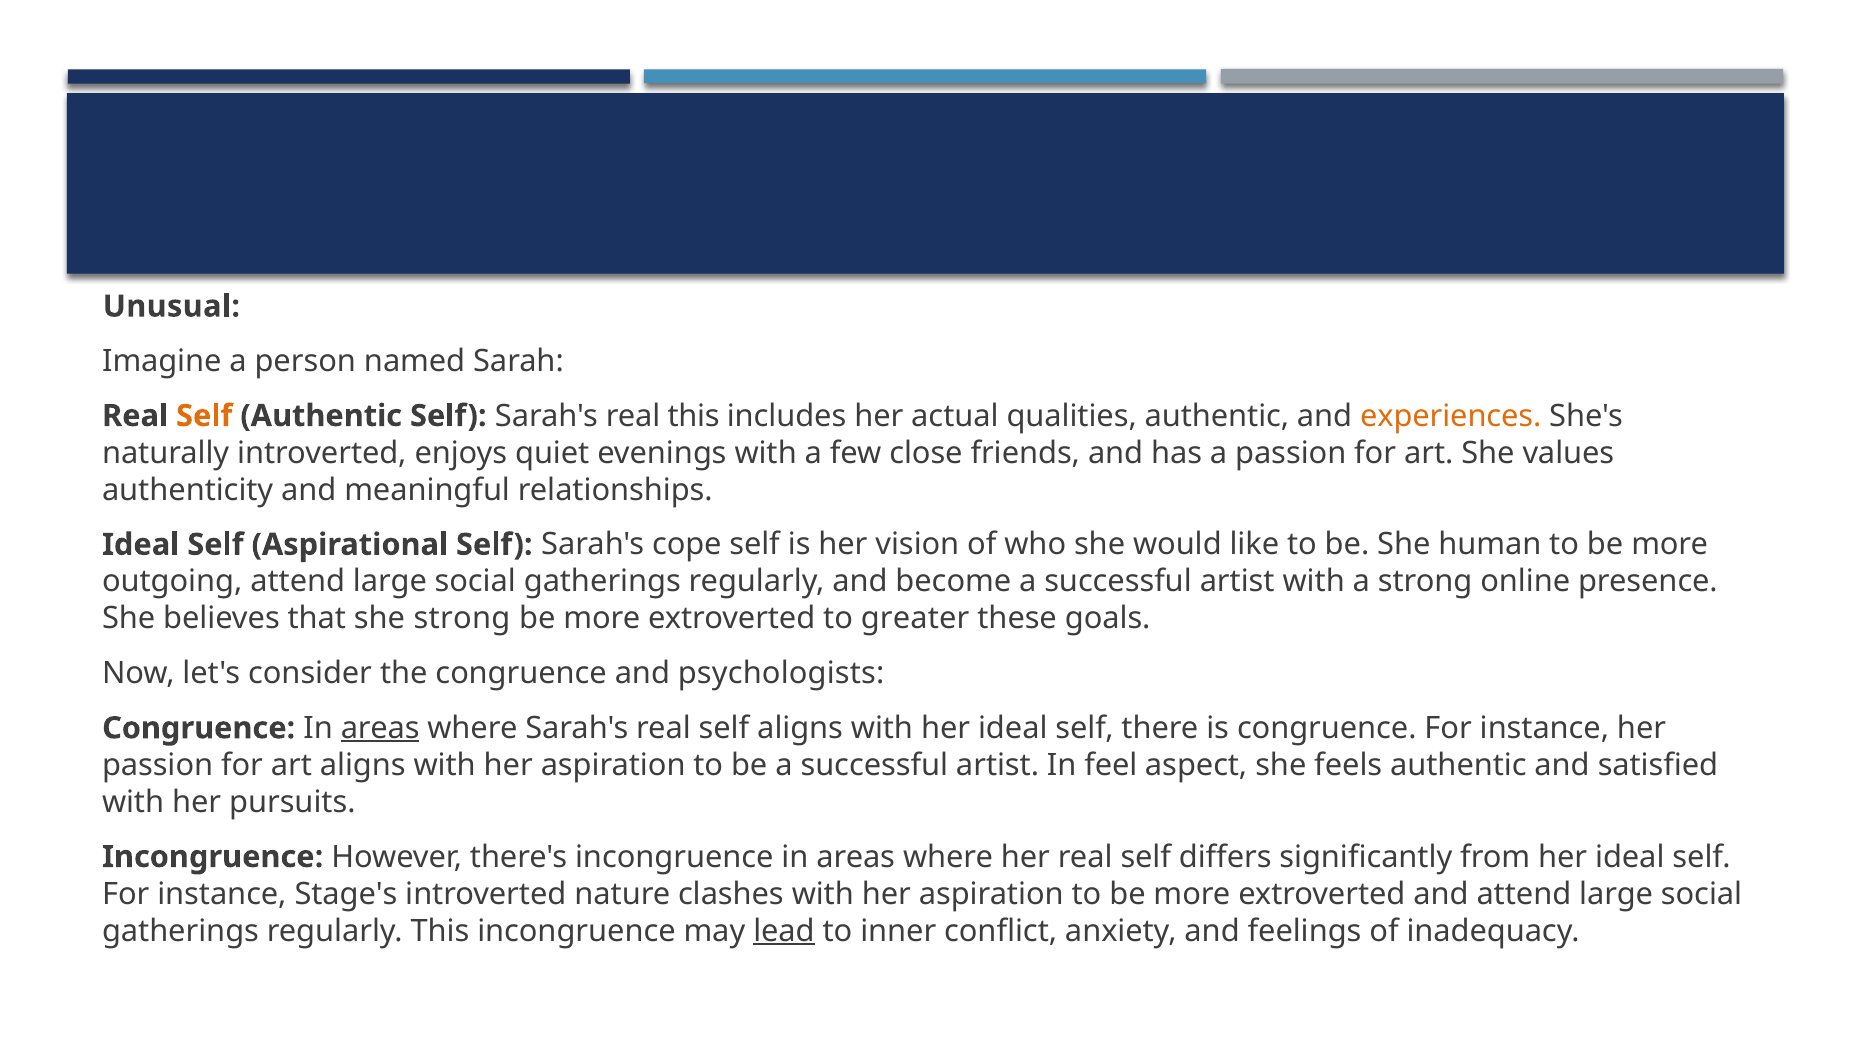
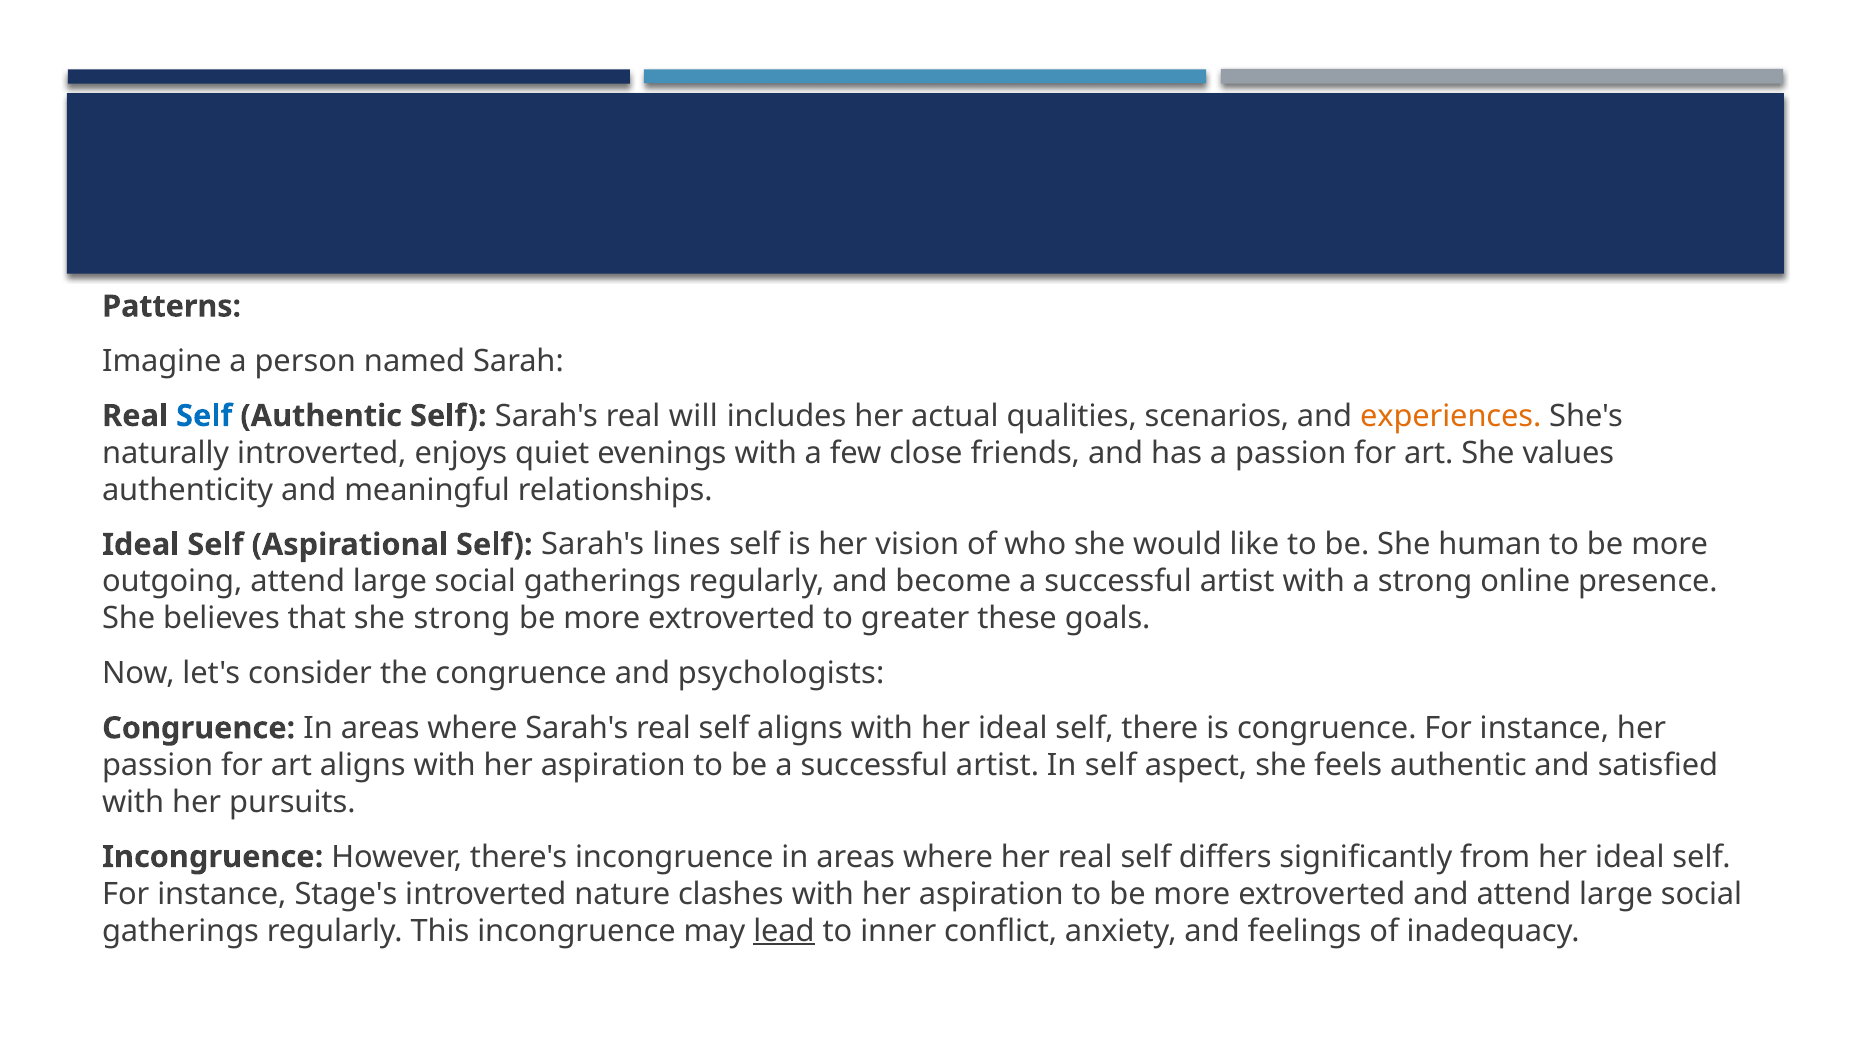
Unusual: Unusual -> Patterns (172, 306)
Self colour: orange -> blue (204, 416)
real this: this -> will (693, 416)
qualities authentic: authentic -> scenarios (1217, 416)
cope: cope -> lines (687, 545)
areas underline: present -> none (380, 728)
In feel: feel -> self (1111, 765)
